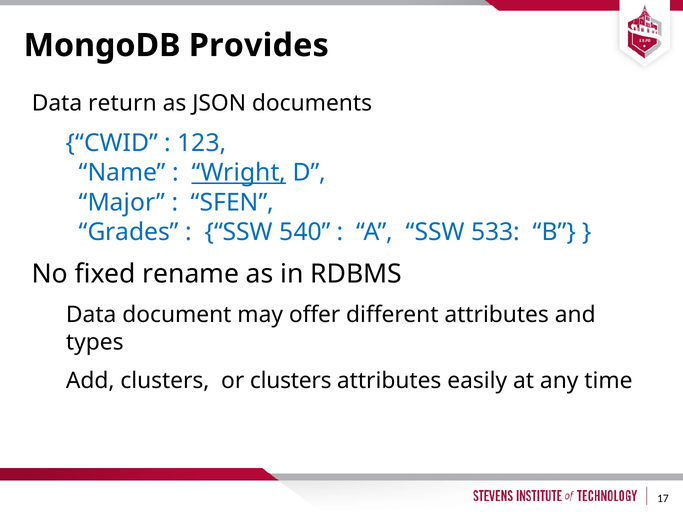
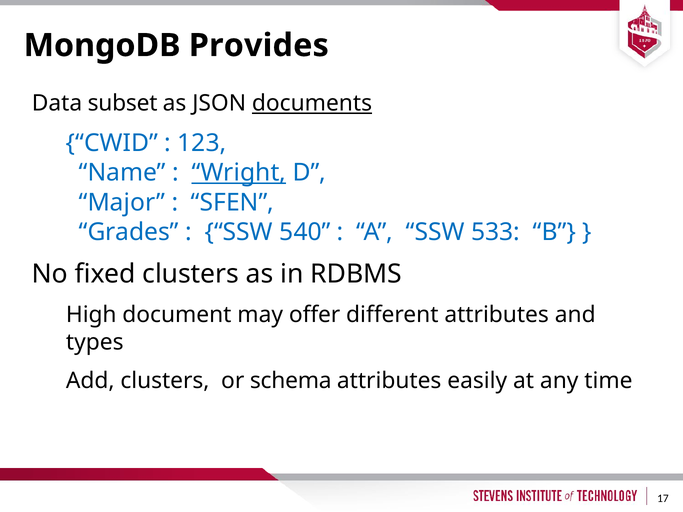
return: return -> subset (123, 103)
documents underline: none -> present (312, 103)
fixed rename: rename -> clusters (191, 274)
Data: Data -> High (91, 315)
or clusters: clusters -> schema (291, 381)
